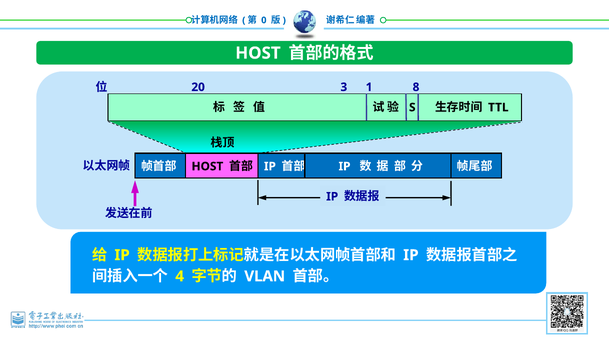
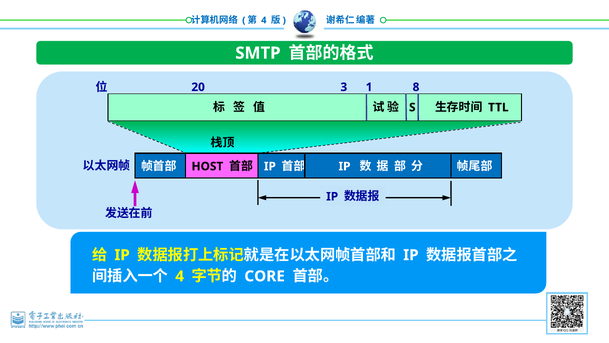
0: 0 -> 4 (264, 20)
HOST: HOST -> SMTP (258, 53)
VLAN: VLAN -> CORE (265, 276)
